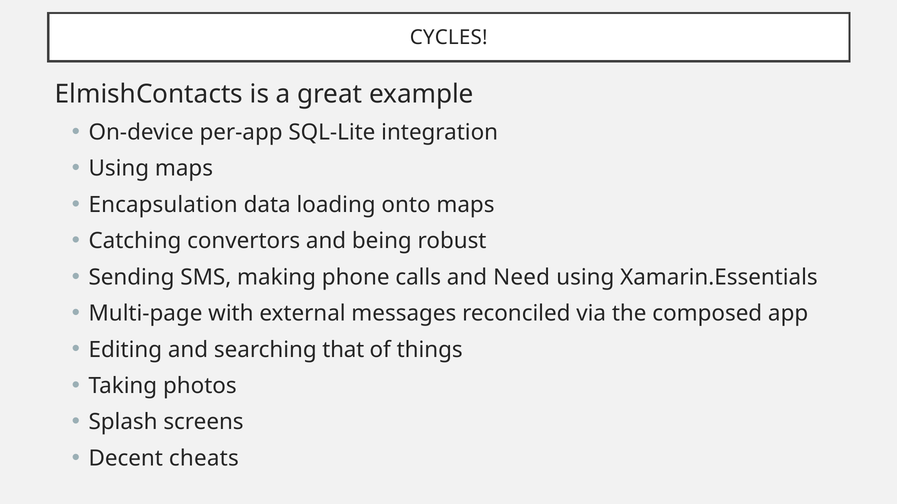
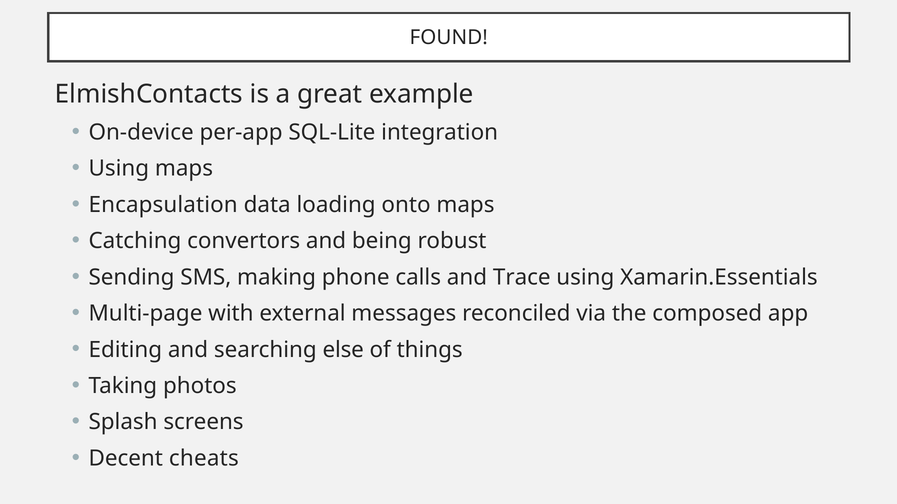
CYCLES: CYCLES -> FOUND (449, 37)
Need: Need -> Trace (522, 277)
that: that -> else (343, 350)
